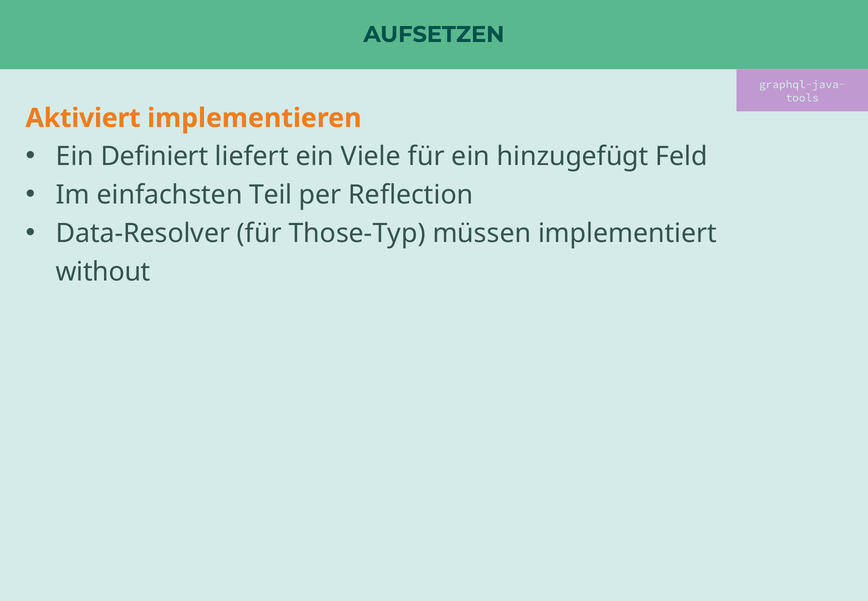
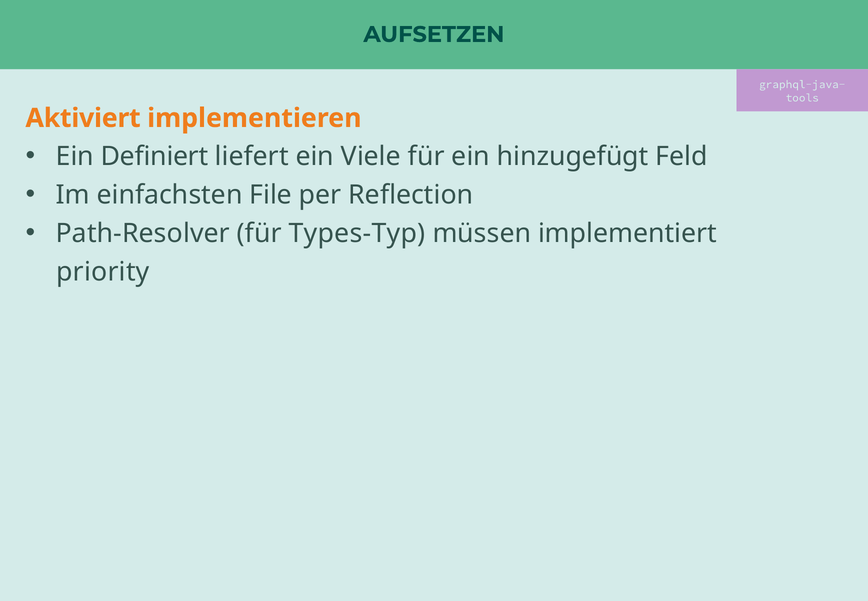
Teil: Teil -> File (271, 195)
Data-Resolver: Data-Resolver -> Path-Resolver (143, 234)
Those-Typ: Those-Typ -> Types-Typ (357, 234)
without: without -> priority (103, 272)
